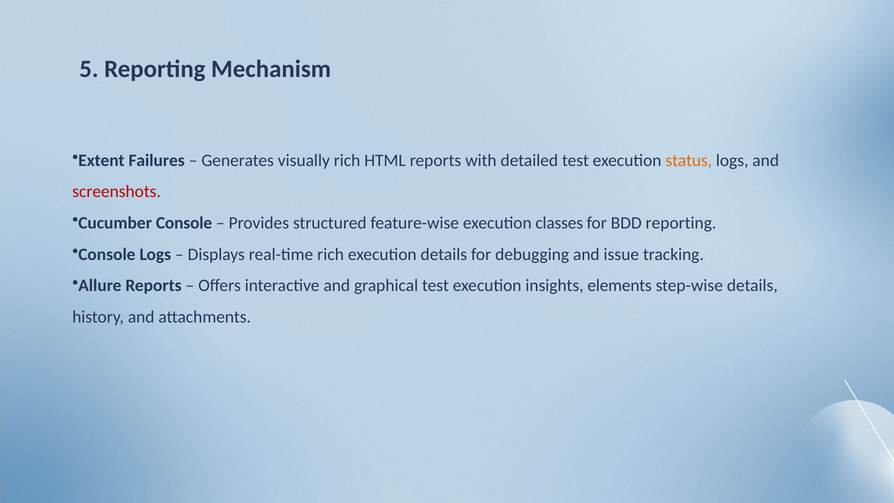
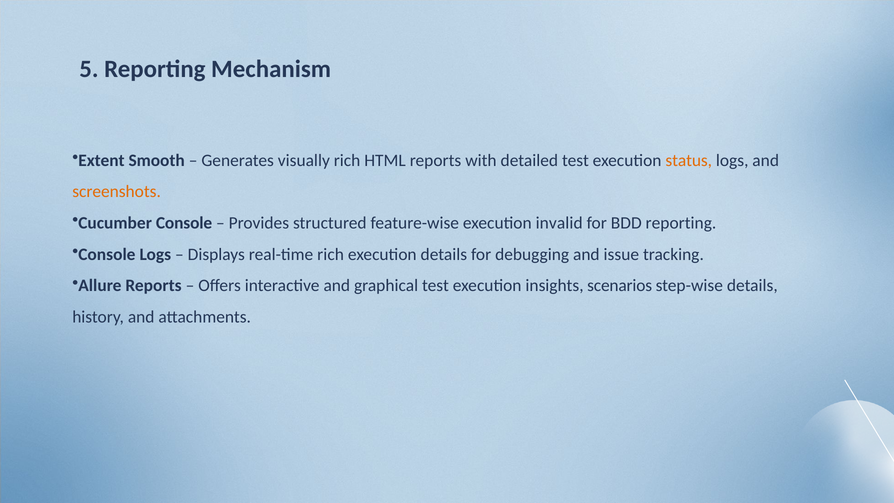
Failures: Failures -> Smooth (157, 160)
screenshots colour: red -> orange (117, 192)
classes: classes -> invalid (559, 223)
elements: elements -> scenarios (620, 286)
